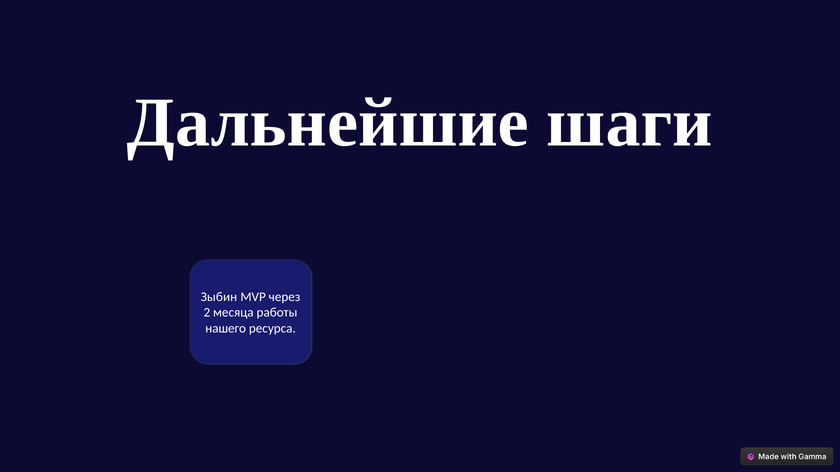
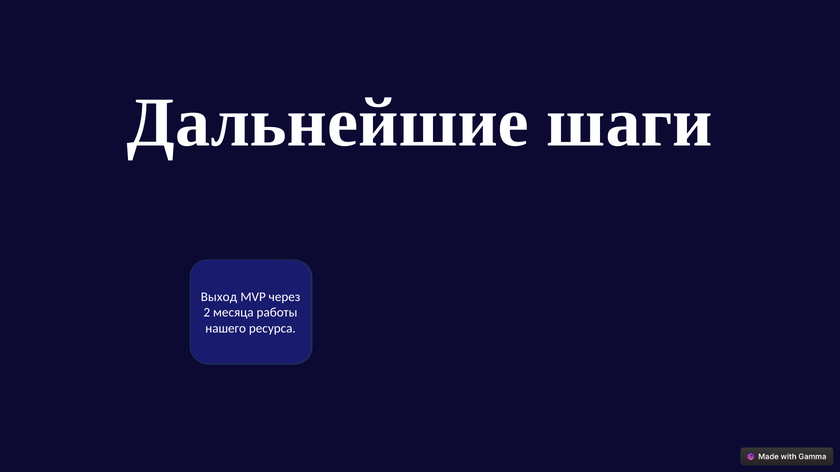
Зыбин: Зыбин -> Выход (219, 297)
